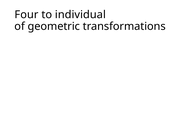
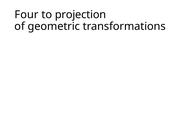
individual: individual -> projection (81, 15)
